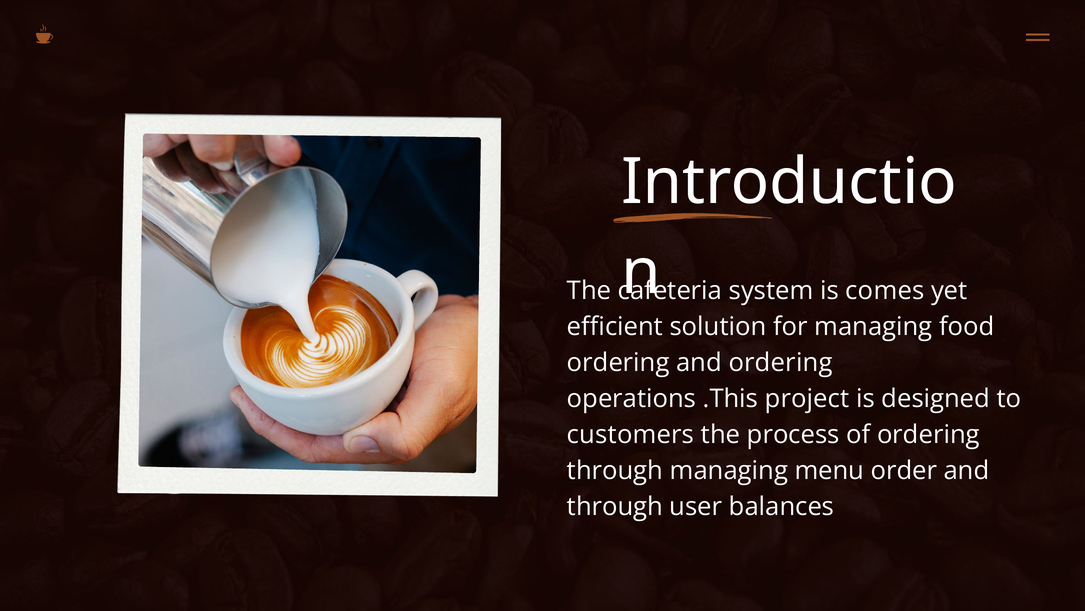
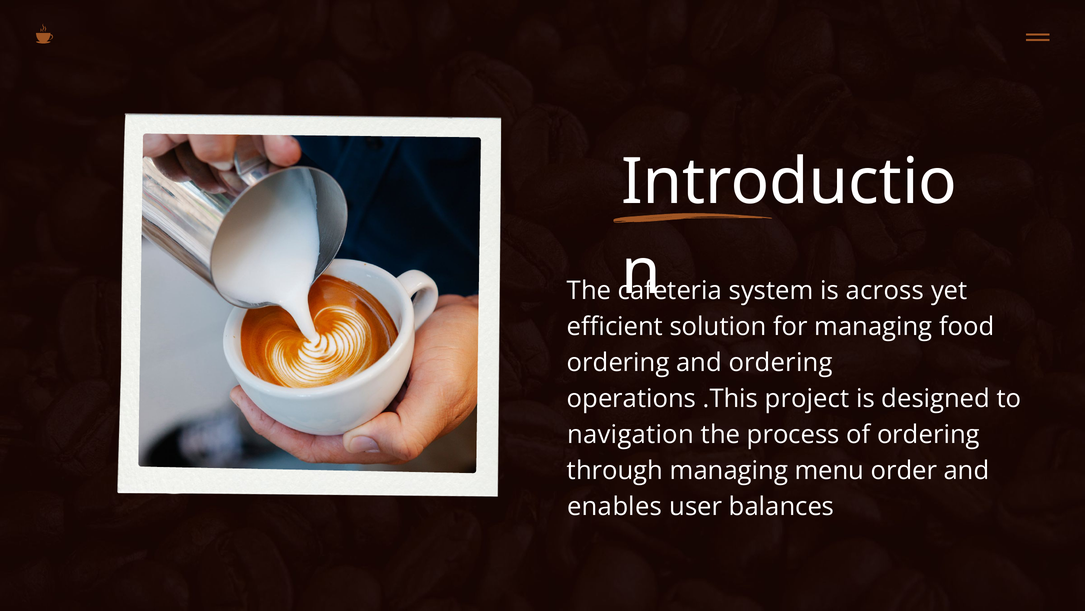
comes: comes -> across (885, 290)
customers: customers -> navigation (631, 434)
through: through -> enables (615, 506)
